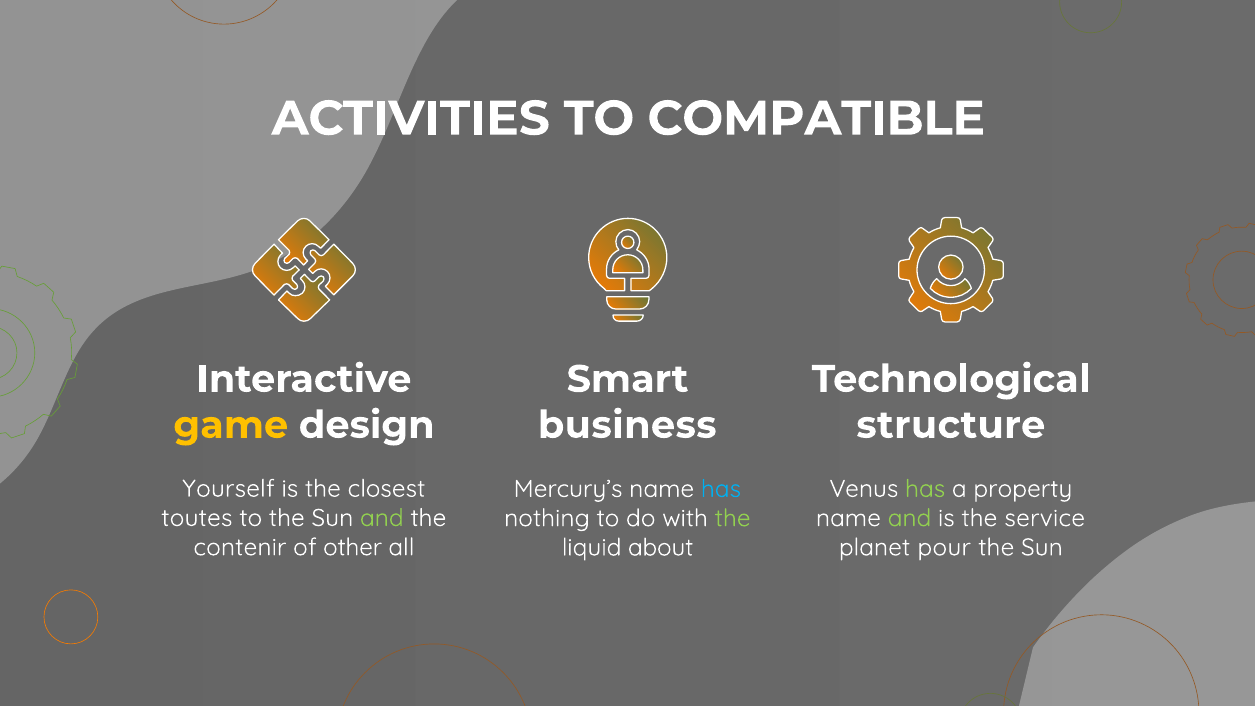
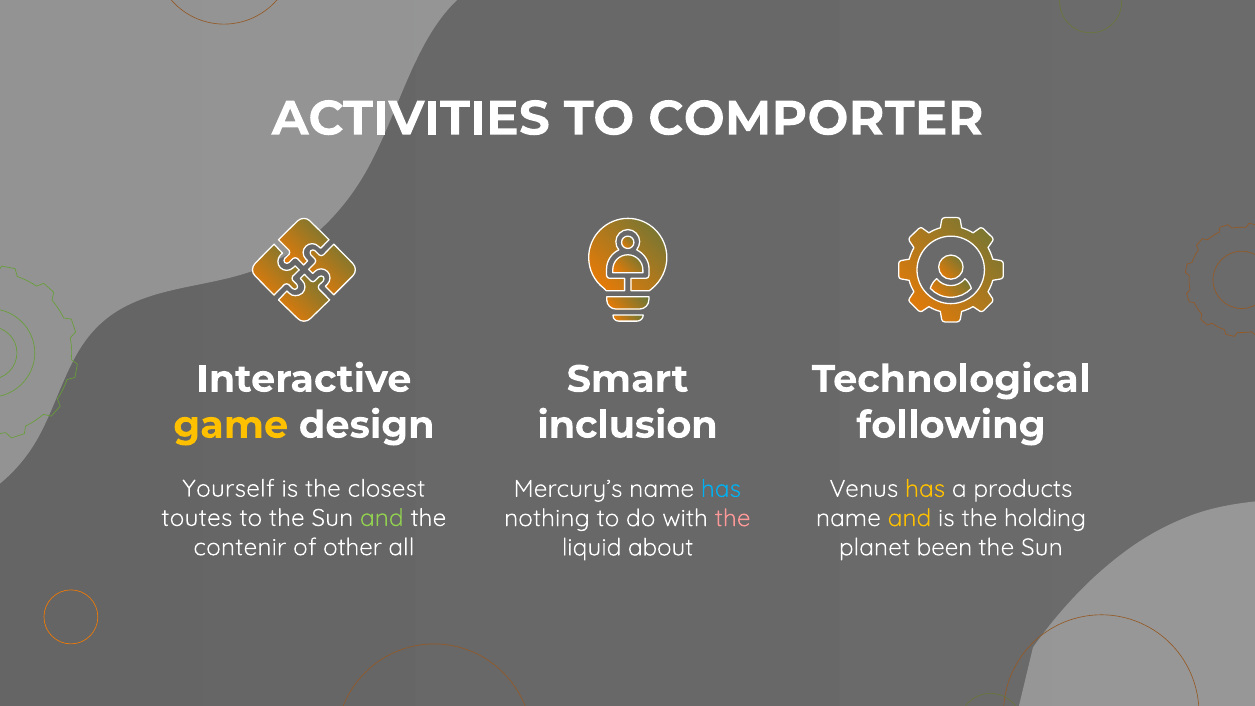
COMPATIBLE: COMPATIBLE -> COMPORTER (816, 119)
business: business -> inclusion (628, 425)
structure: structure -> following (951, 425)
has colour: light green -> yellow (925, 489)
property: property -> products (1023, 489)
the colour: light green -> pink (733, 518)
and colour: light green -> yellow (909, 518)
service: service -> holding (1045, 518)
pour: pour -> been (944, 547)
